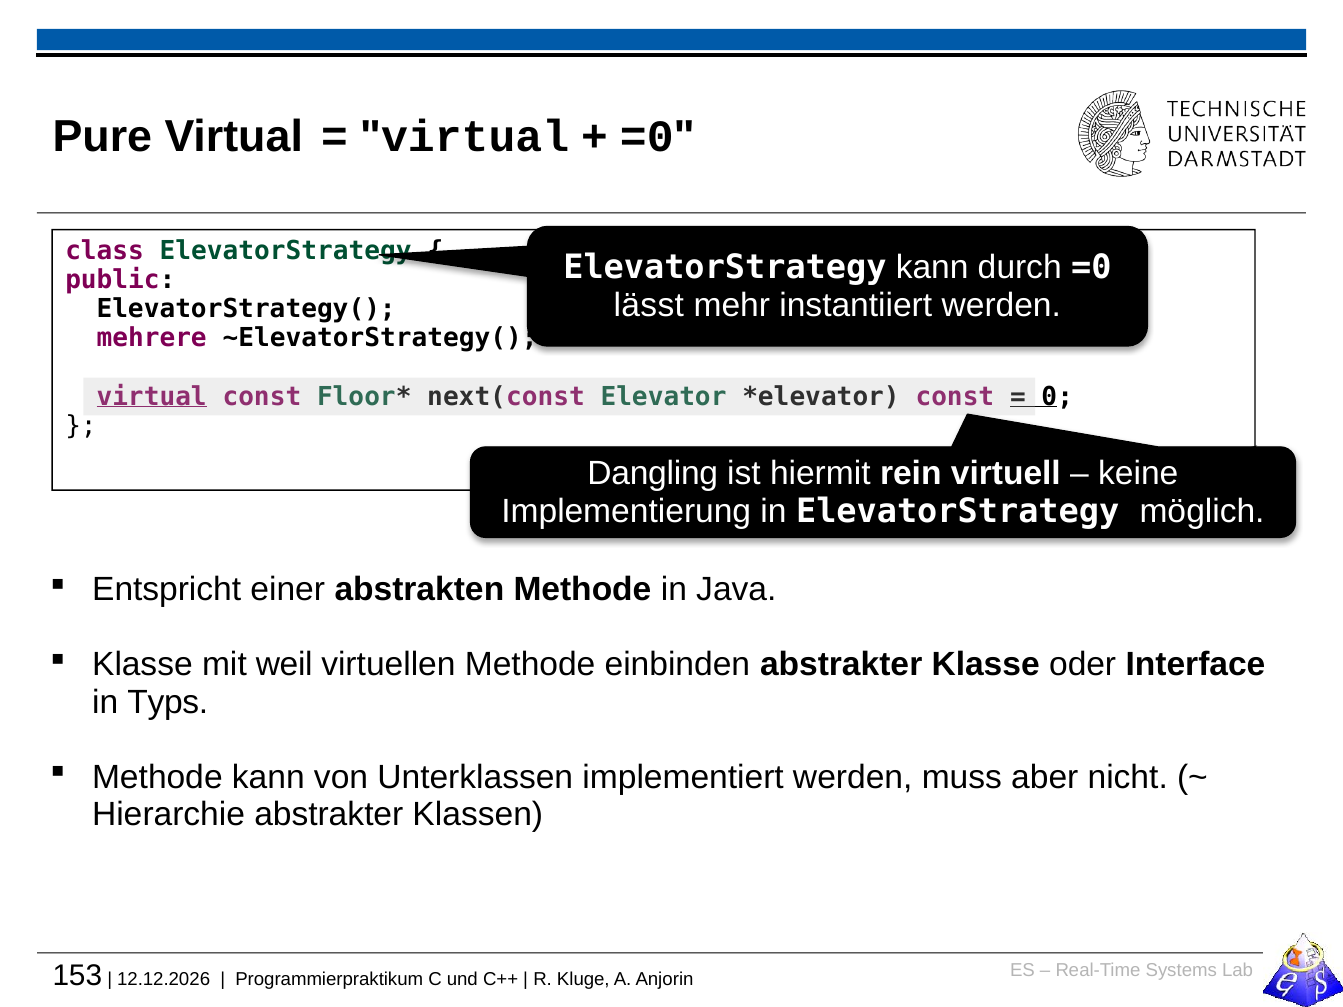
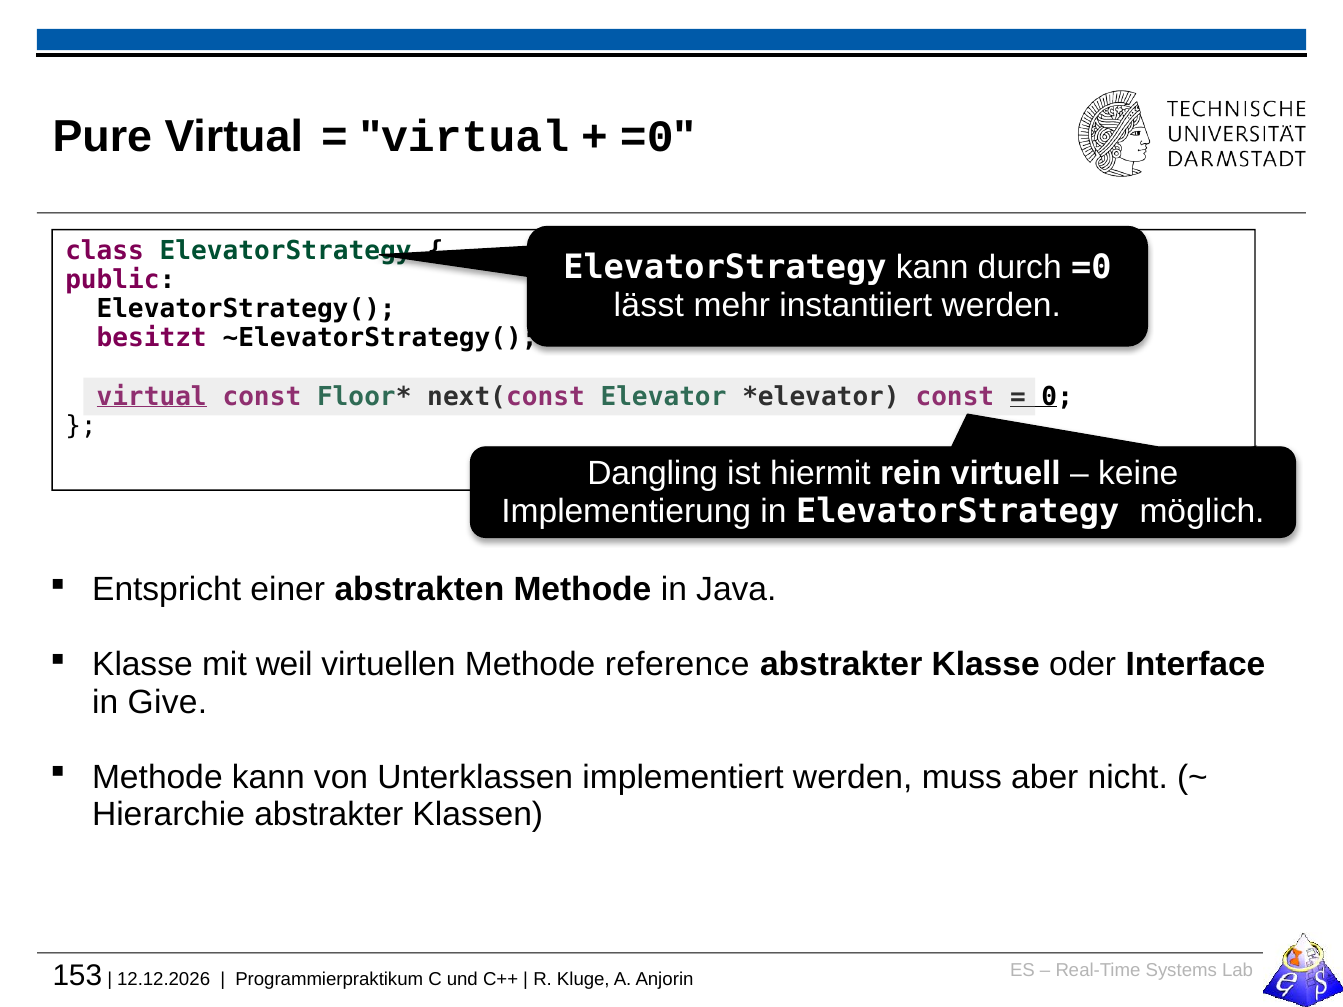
mehrere: mehrere -> besitzt (152, 338)
einbinden: einbinden -> reference (677, 665)
Typs: Typs -> Give (167, 702)
